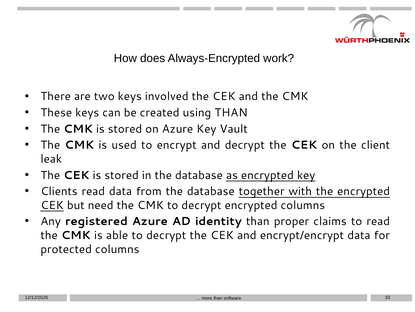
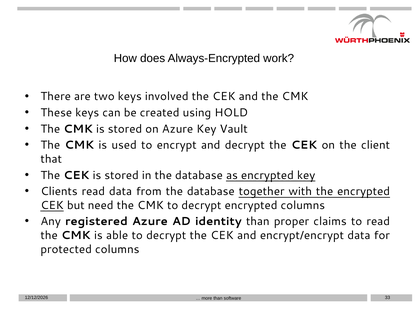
using THAN: THAN -> HOLD (231, 112)
leak: leak -> that (51, 159)
